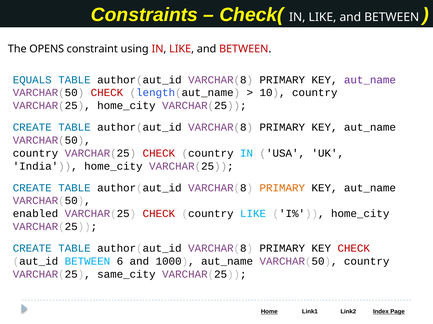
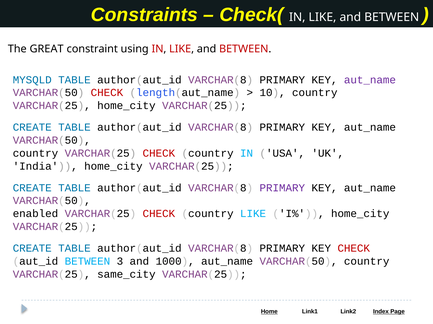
OPENS: OPENS -> GREAT (47, 49)
EQUALS: EQUALS -> MYSQLD (32, 80)
PRIMARY colour: orange -> purple (282, 188)
6: 6 -> 3 (120, 262)
